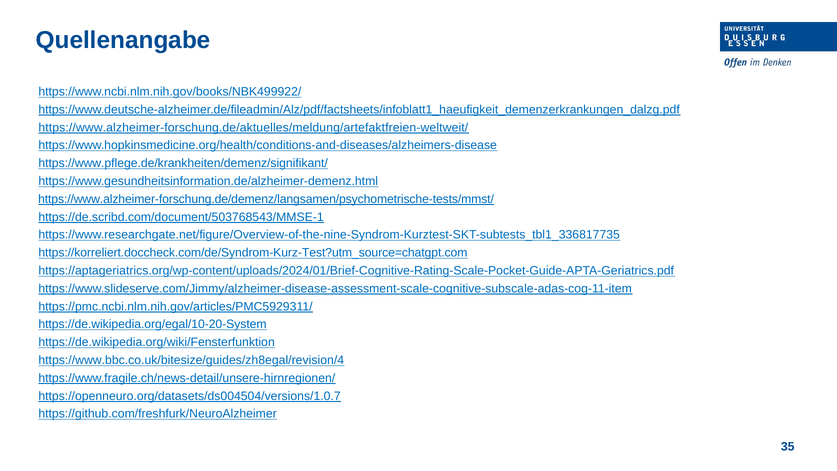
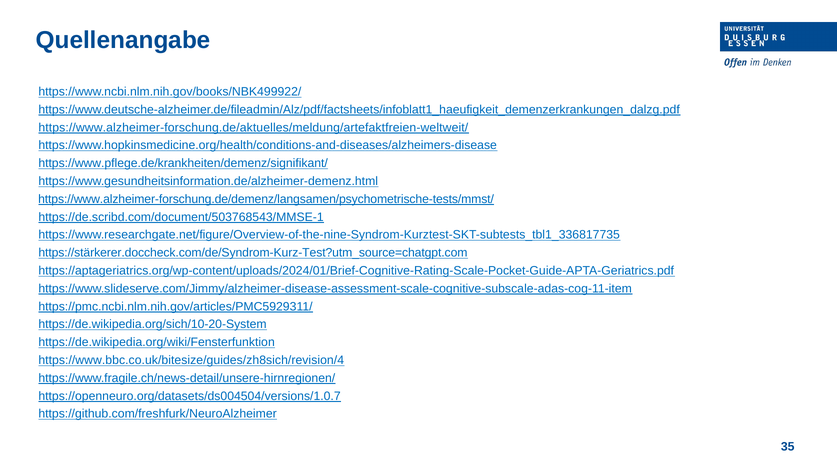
https://korreliert.doccheck.com/de/Syndrom-Kurz-Test?utm_source=chatgpt.com: https://korreliert.doccheck.com/de/Syndrom-Kurz-Test?utm_source=chatgpt.com -> https://stärkerer.doccheck.com/de/Syndrom-Kurz-Test?utm_source=chatgpt.com (253, 253)
https://de.wikipedia.org/egal/10-20-System: https://de.wikipedia.org/egal/10-20-System -> https://de.wikipedia.org/sich/10-20-System (153, 324)
https://www.bbc.co.uk/bitesize/guides/zh8egal/revision/4: https://www.bbc.co.uk/bitesize/guides/zh8egal/revision/4 -> https://www.bbc.co.uk/bitesize/guides/zh8sich/revision/4 (191, 360)
